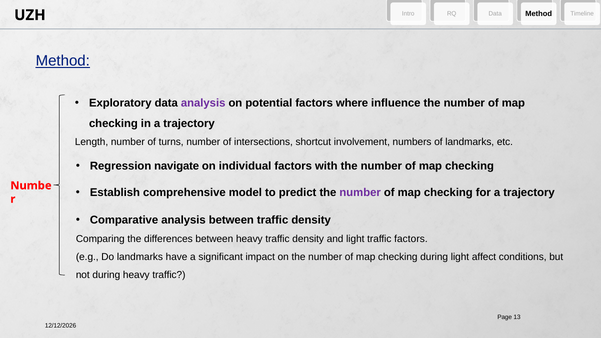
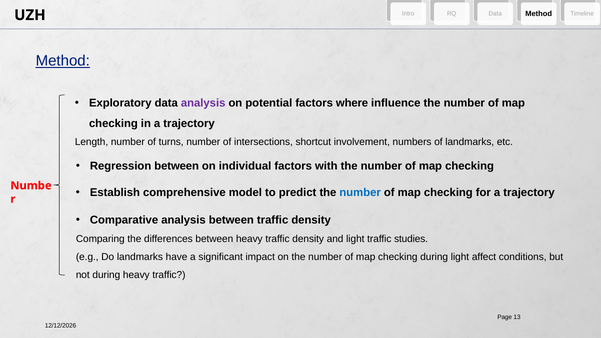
Regression navigate: navigate -> between (177, 166)
number colour: purple -> blue (360, 192)
traffic factors: factors -> studies (411, 239)
